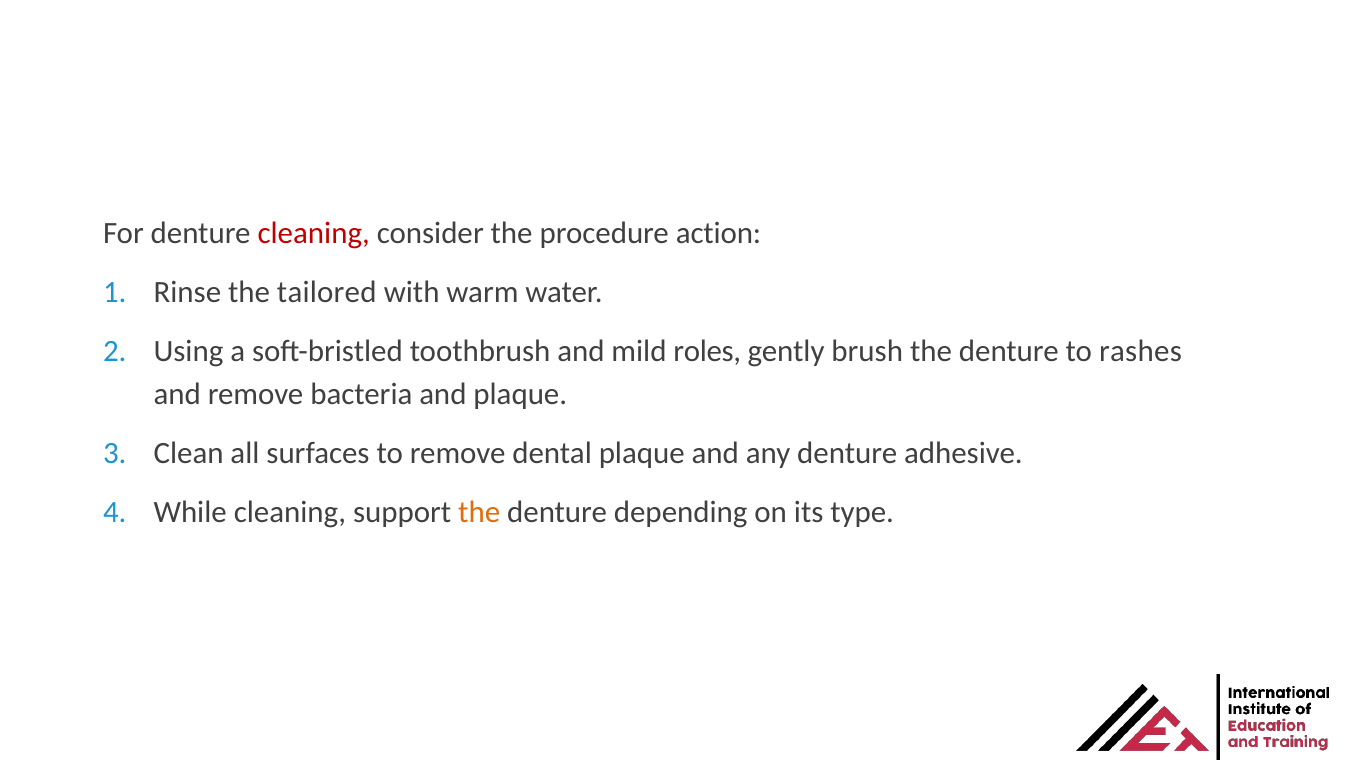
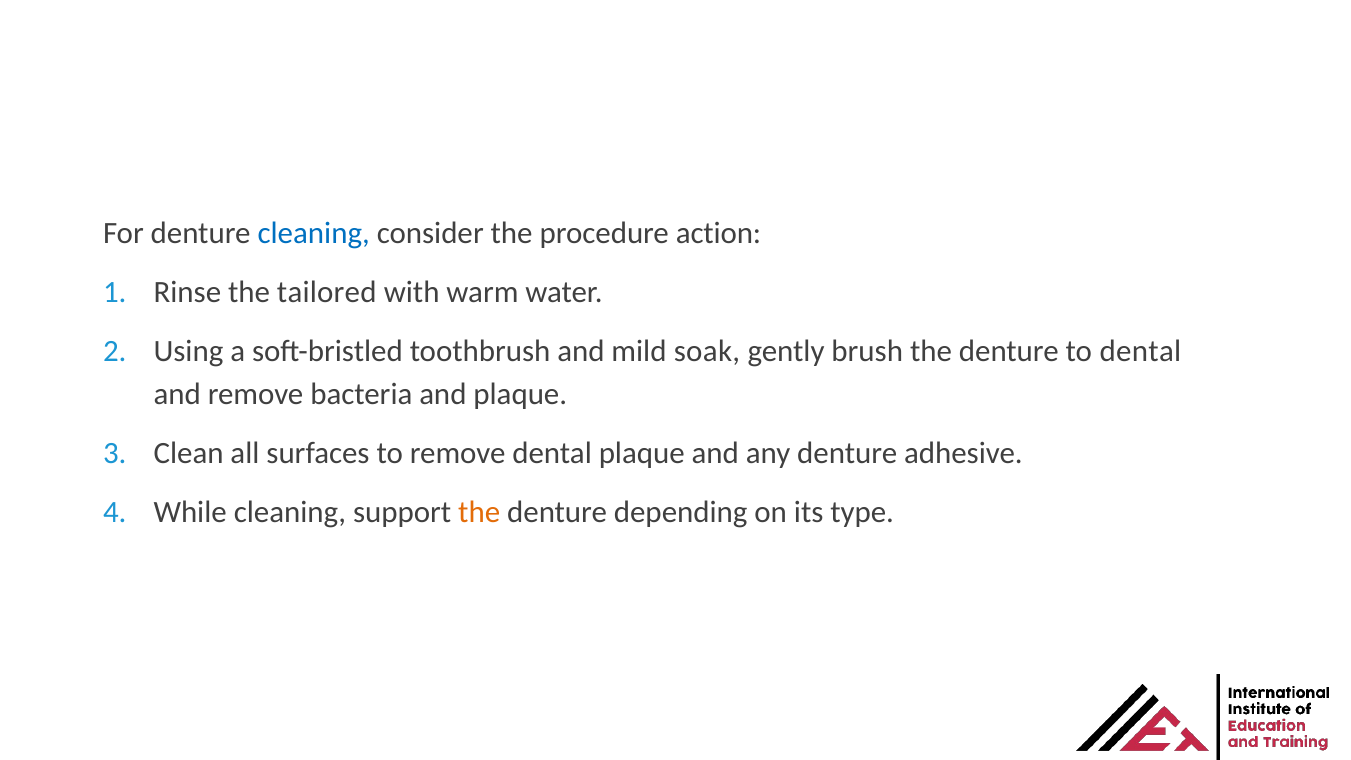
cleaning colour: red -> blue (314, 233)
roles: roles -> soak (707, 352)
to rashes: rashes -> dental (1140, 352)
